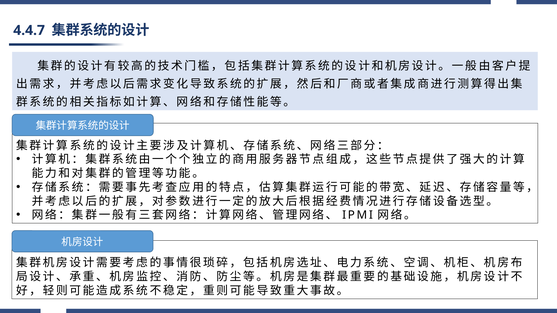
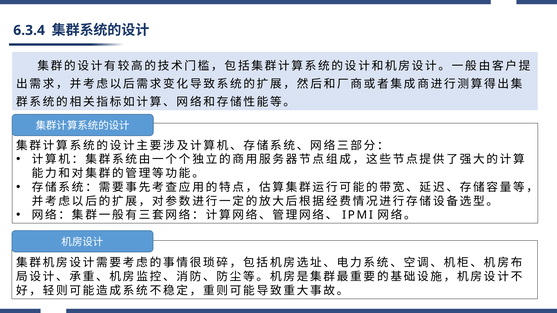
4.4.7: 4.4.7 -> 6.3.4 (29, 30)
